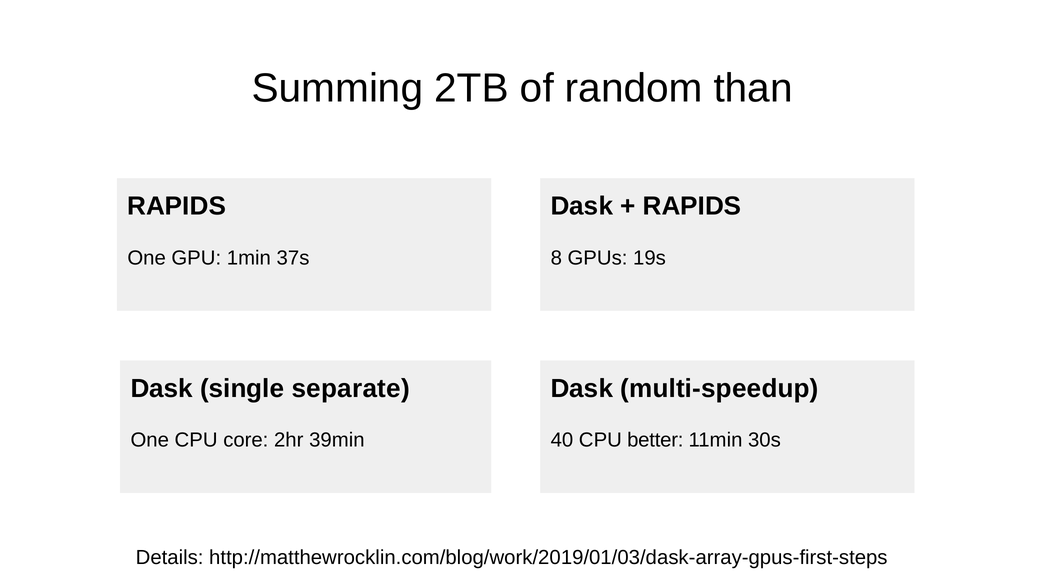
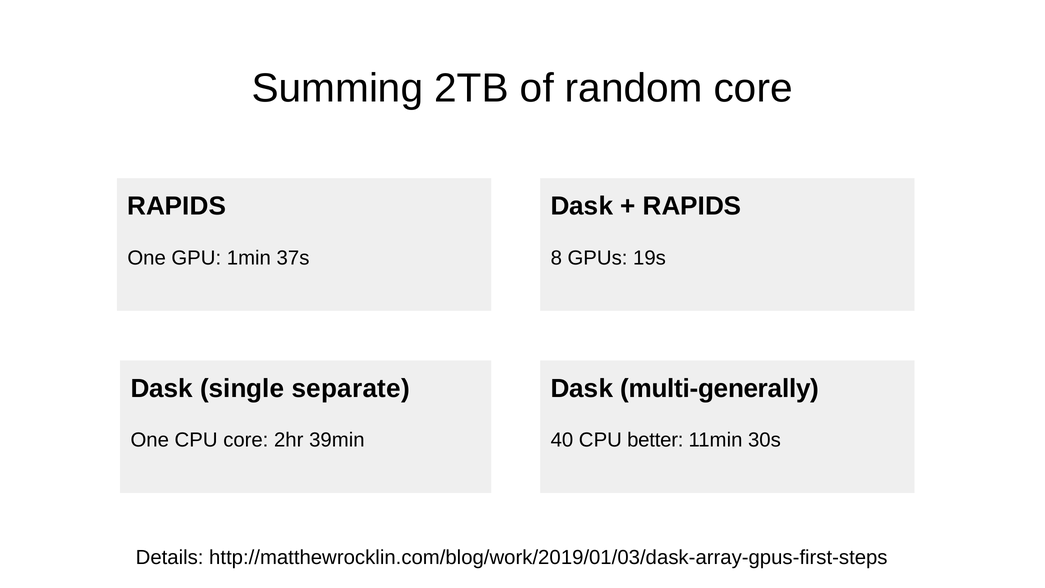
random than: than -> core (753, 89)
multi-speedup: multi-speedup -> multi-generally (720, 388)
